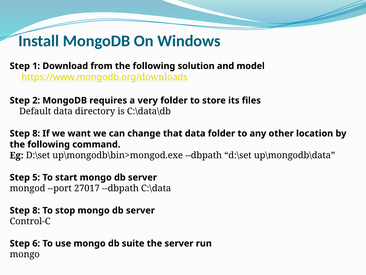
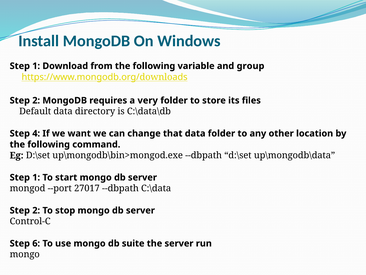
solution: solution -> variable (196, 66)
model: model -> group (251, 66)
8: 8 -> 4 (36, 133)
5: 5 -> 1 (36, 177)
8: 8 -> 2 (36, 210)
